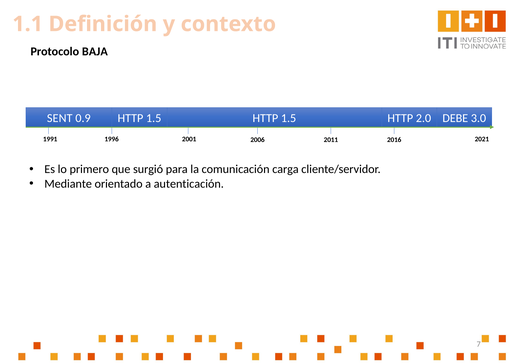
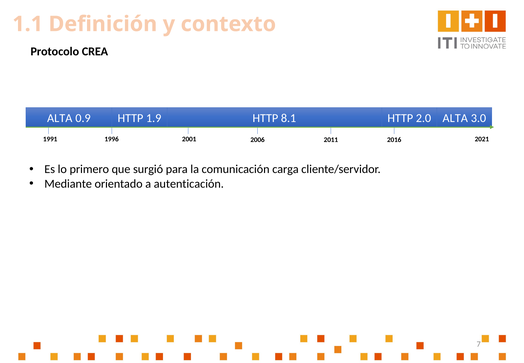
BAJA: BAJA -> CREA (95, 51)
SENT: SENT -> ALTA (60, 118)
0.9 HTTP 1.5: 1.5 -> 1.9 (154, 118)
1.5: 1.5 -> 8.1 (289, 118)
2.0 DEBE: DEBE -> ALTA (455, 118)
